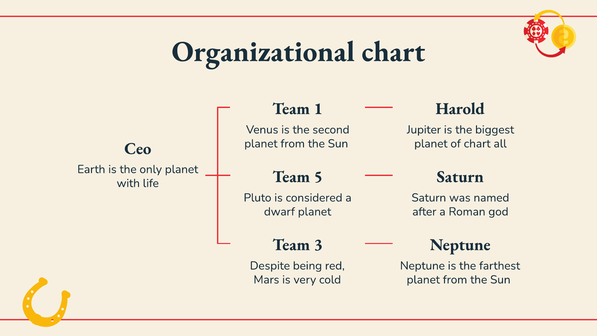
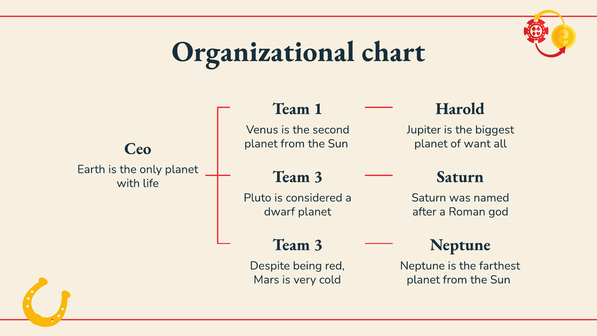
of chart: chart -> want (477, 144)
5: 5 -> 3 (318, 177)
